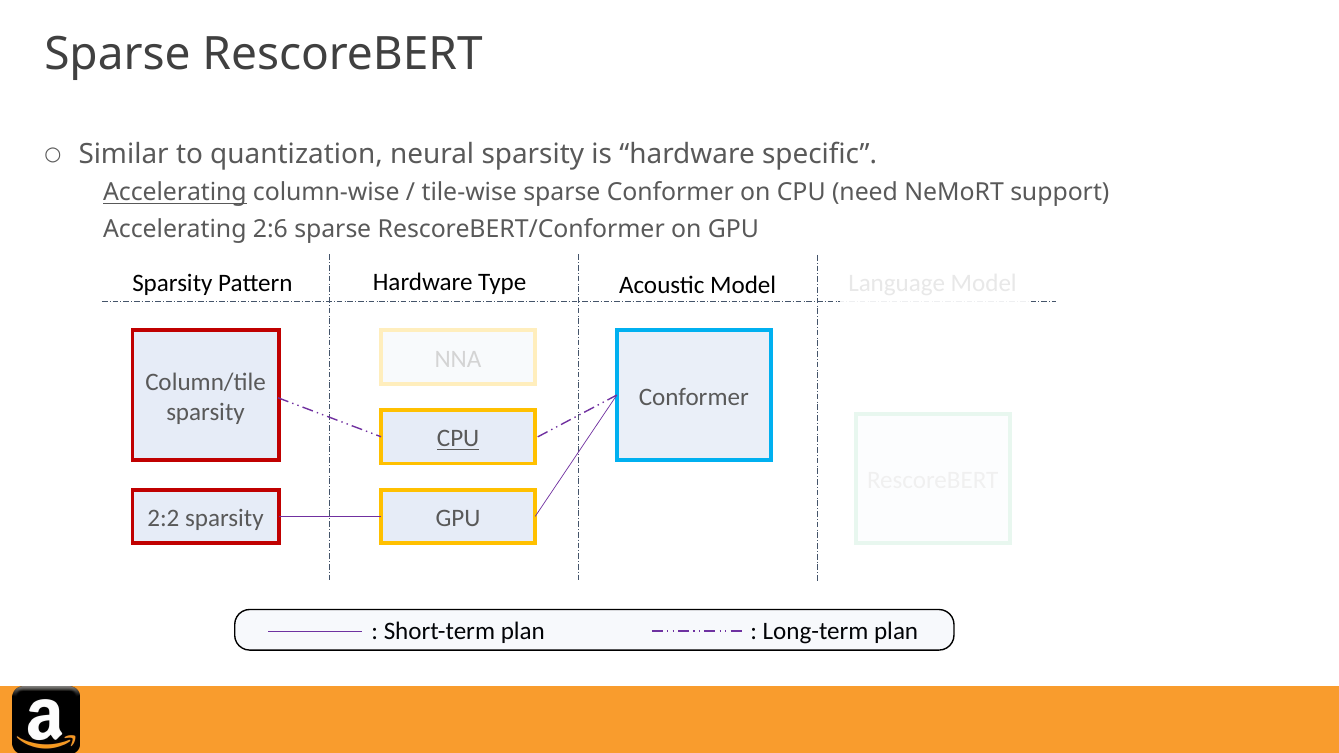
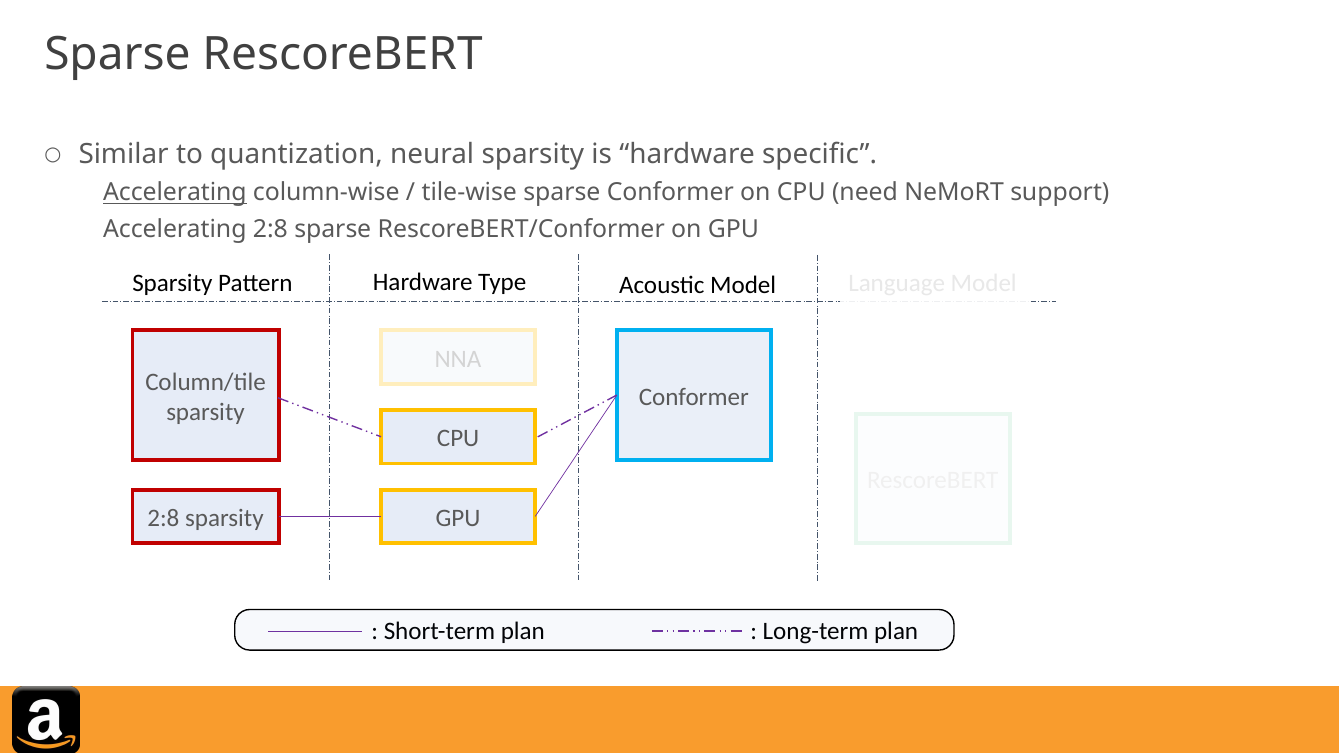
Accelerating 2:6: 2:6 -> 2:8 (270, 230)
CPU underline: present -> none (458, 439)
2:2: 2:2 -> 2:8 (163, 518)
